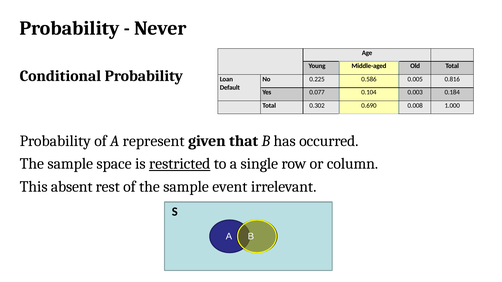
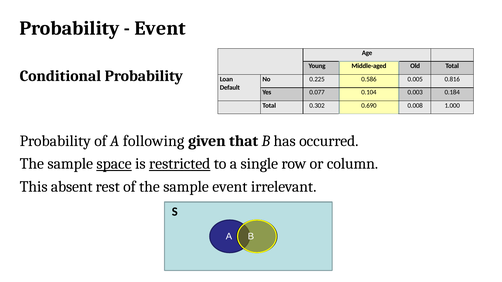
Never: Never -> Event (160, 28)
represent: represent -> following (154, 141)
space underline: none -> present (114, 164)
